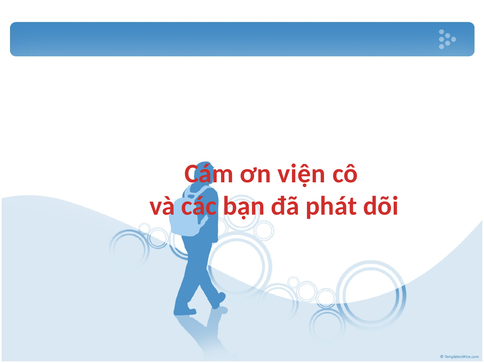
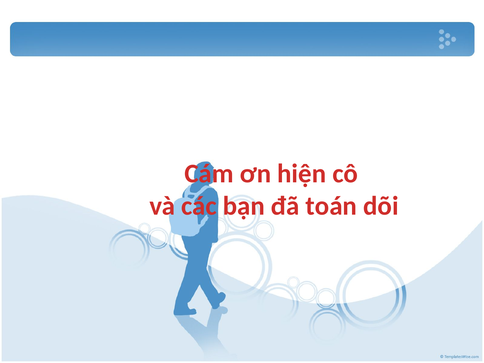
viện: viện -> hiện (302, 174)
phát: phát -> toán (331, 206)
